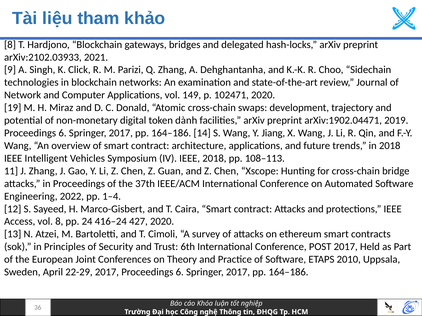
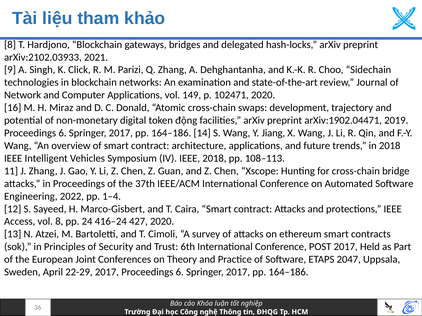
19: 19 -> 16 (13, 108)
dành: dành -> động (186, 121)
2010: 2010 -> 2047 (349, 260)
